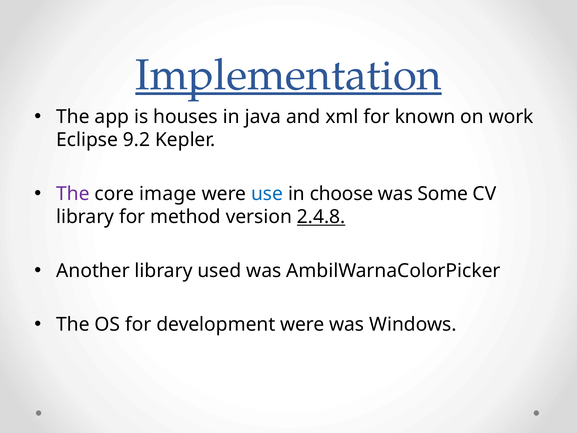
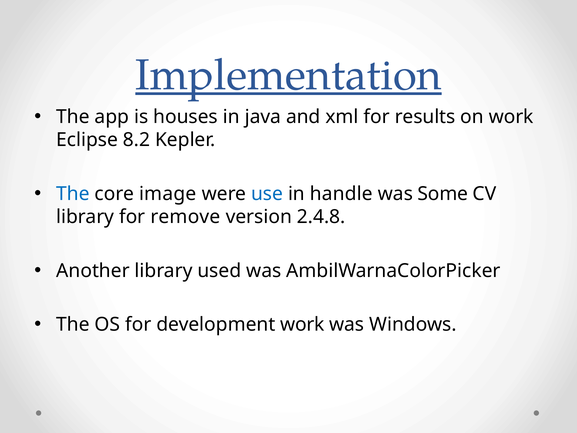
known: known -> results (425, 117)
9.2: 9.2 -> 8.2 (137, 140)
The colour: purple -> blue (73, 194)
choose: choose -> handle (341, 194)
method: method -> remove (185, 217)
2.4.8 underline: present -> none (321, 217)
development were: were -> work (302, 324)
